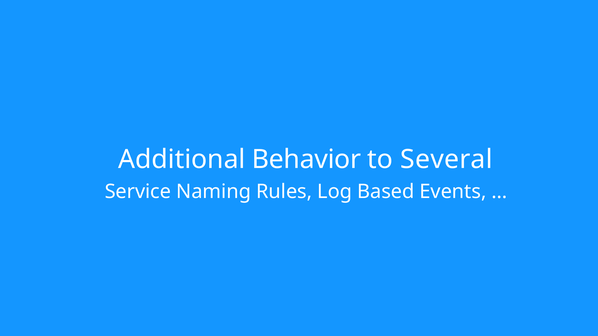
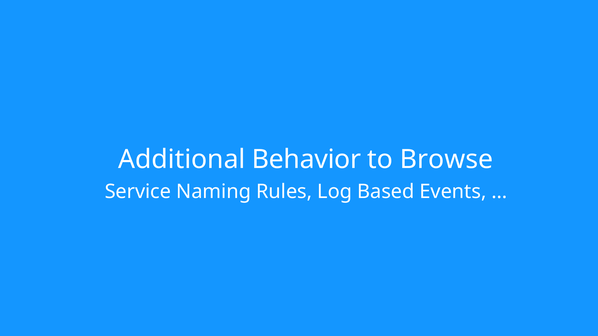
Several: Several -> Browse (447, 159)
